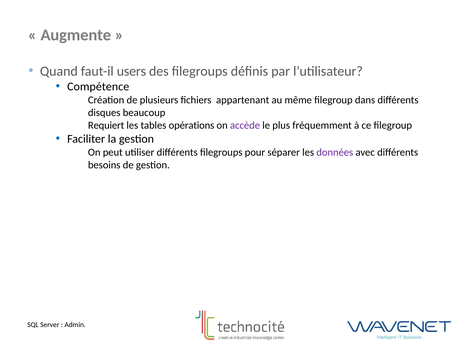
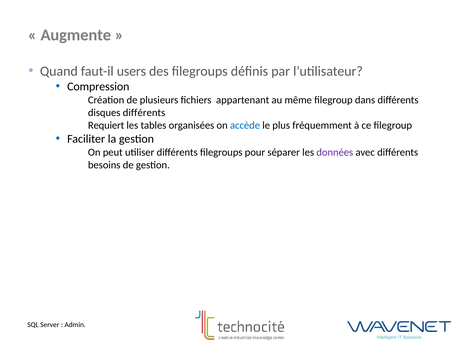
Compétence: Compétence -> Compression (98, 86)
disques beaucoup: beaucoup -> différents (144, 113)
opérations: opérations -> organisées (192, 125)
accède colour: purple -> blue (245, 125)
